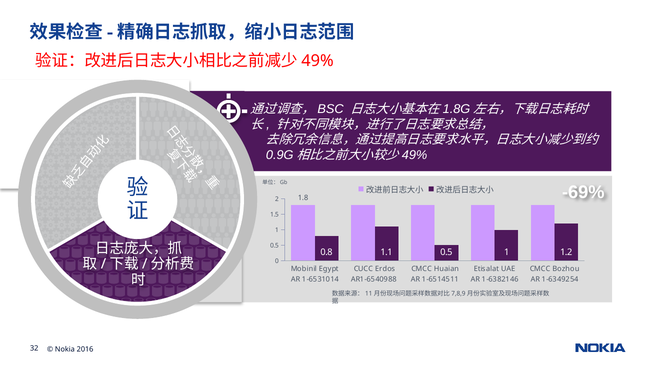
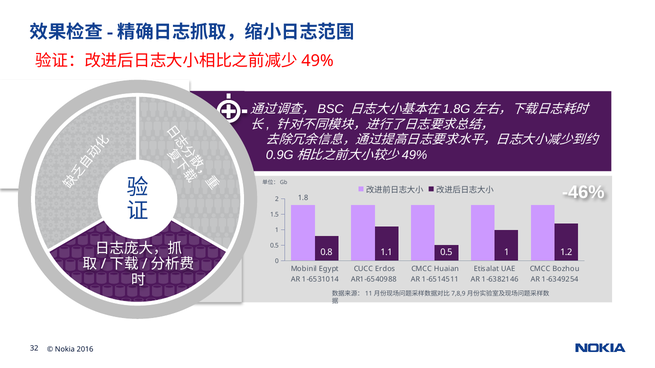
-69%: -69% -> -46% (583, 192)
